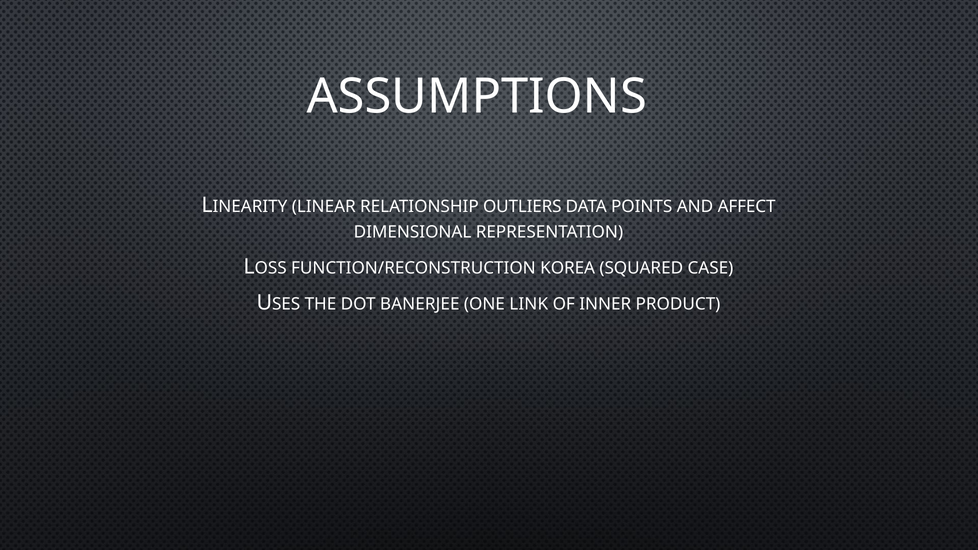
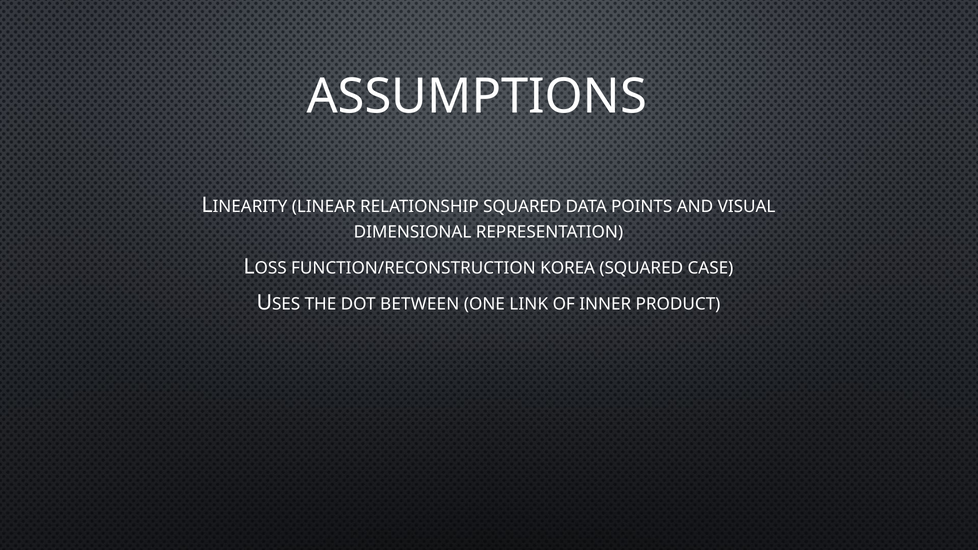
RELATIONSHIP OUTLIERS: OUTLIERS -> SQUARED (522, 207)
AFFECT: AFFECT -> VISUAL (747, 207)
BANERJEE: BANERJEE -> BETWEEN (420, 304)
